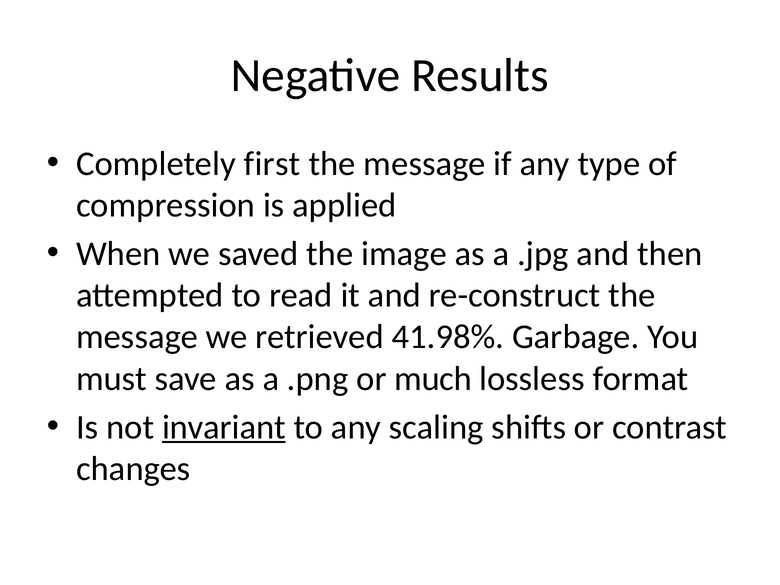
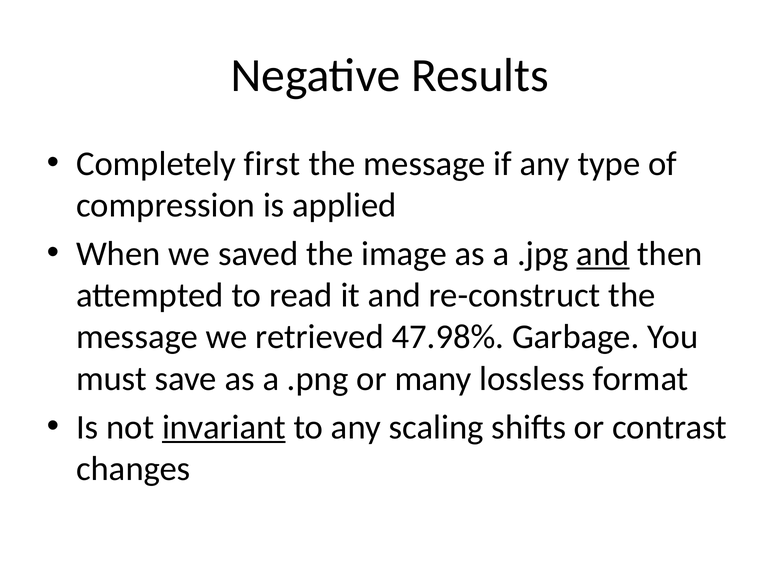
and underline: none -> present (603, 254)
41.98%: 41.98% -> 47.98% (448, 337)
much: much -> many (433, 379)
